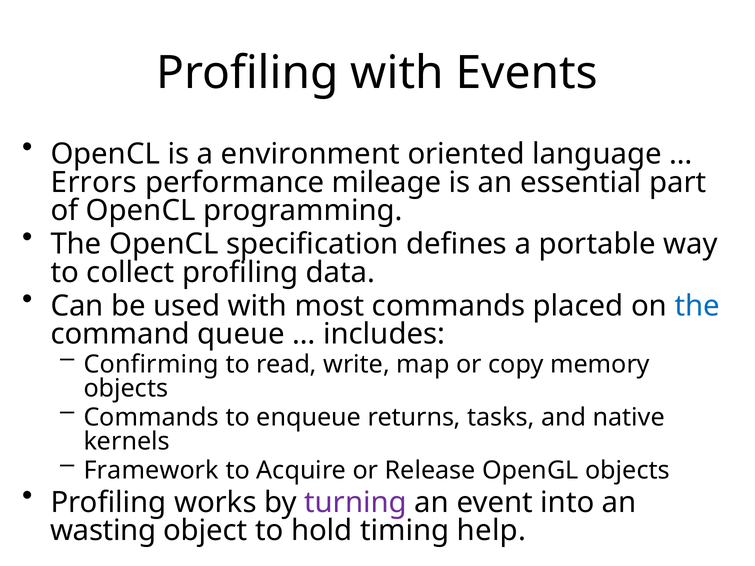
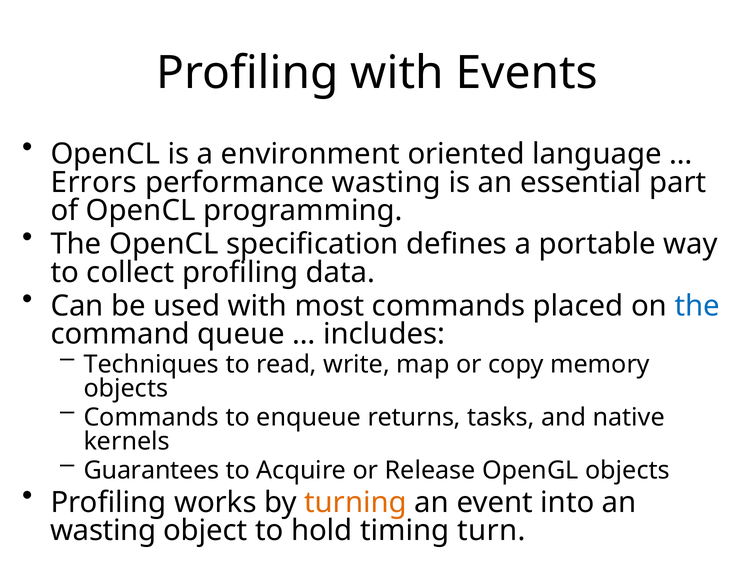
performance mileage: mileage -> wasting (386, 183)
Confirming: Confirming -> Techniques (151, 365)
Framework: Framework -> Guarantees (151, 471)
turning colour: purple -> orange (356, 503)
help: help -> turn (491, 531)
